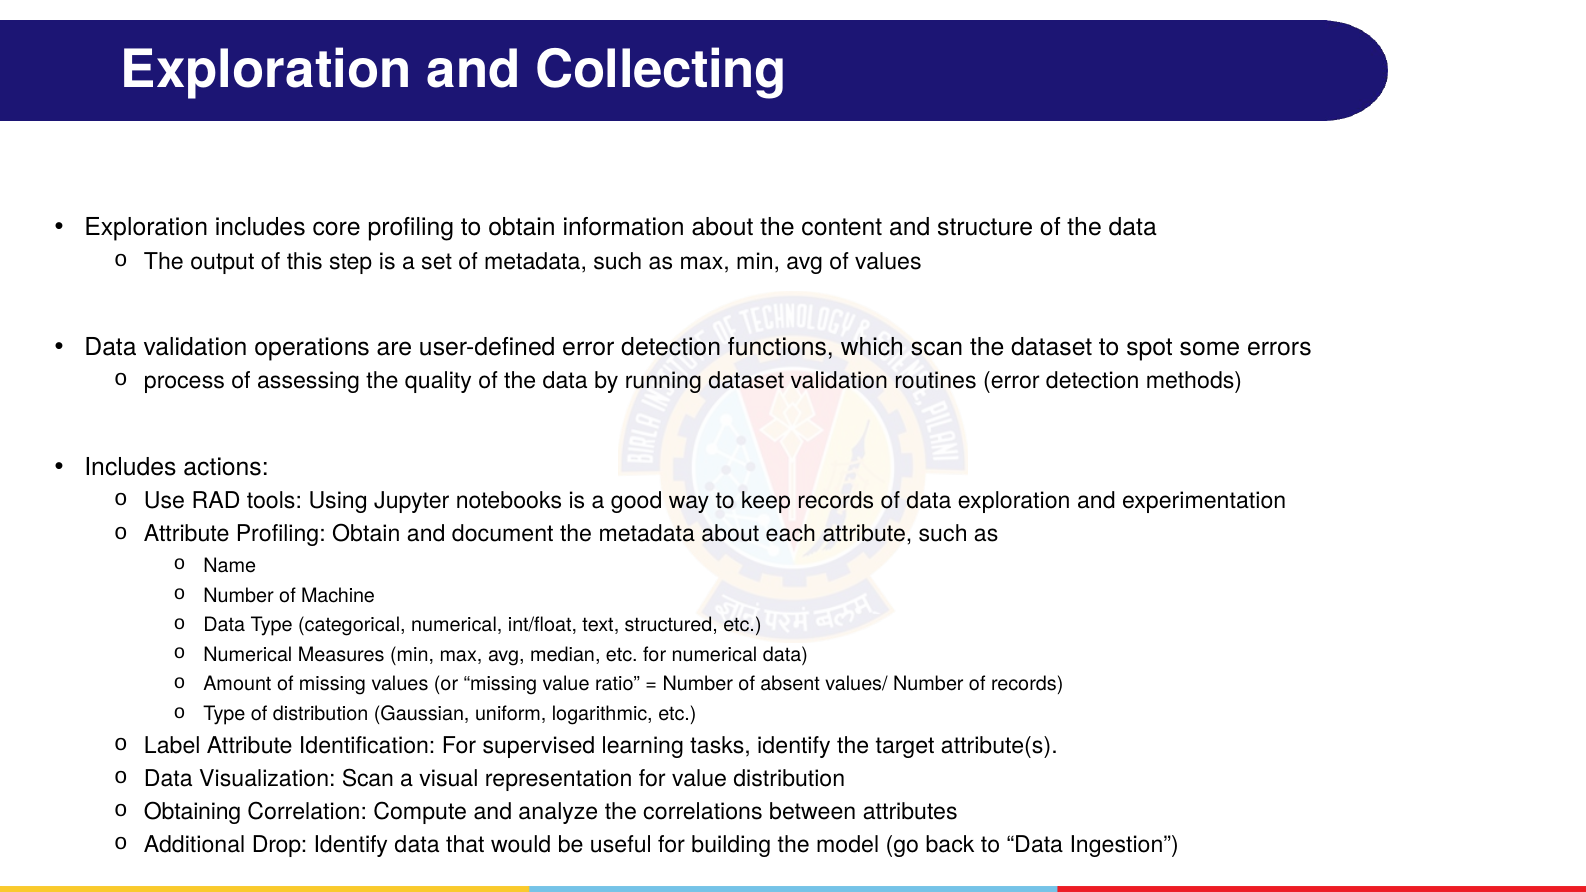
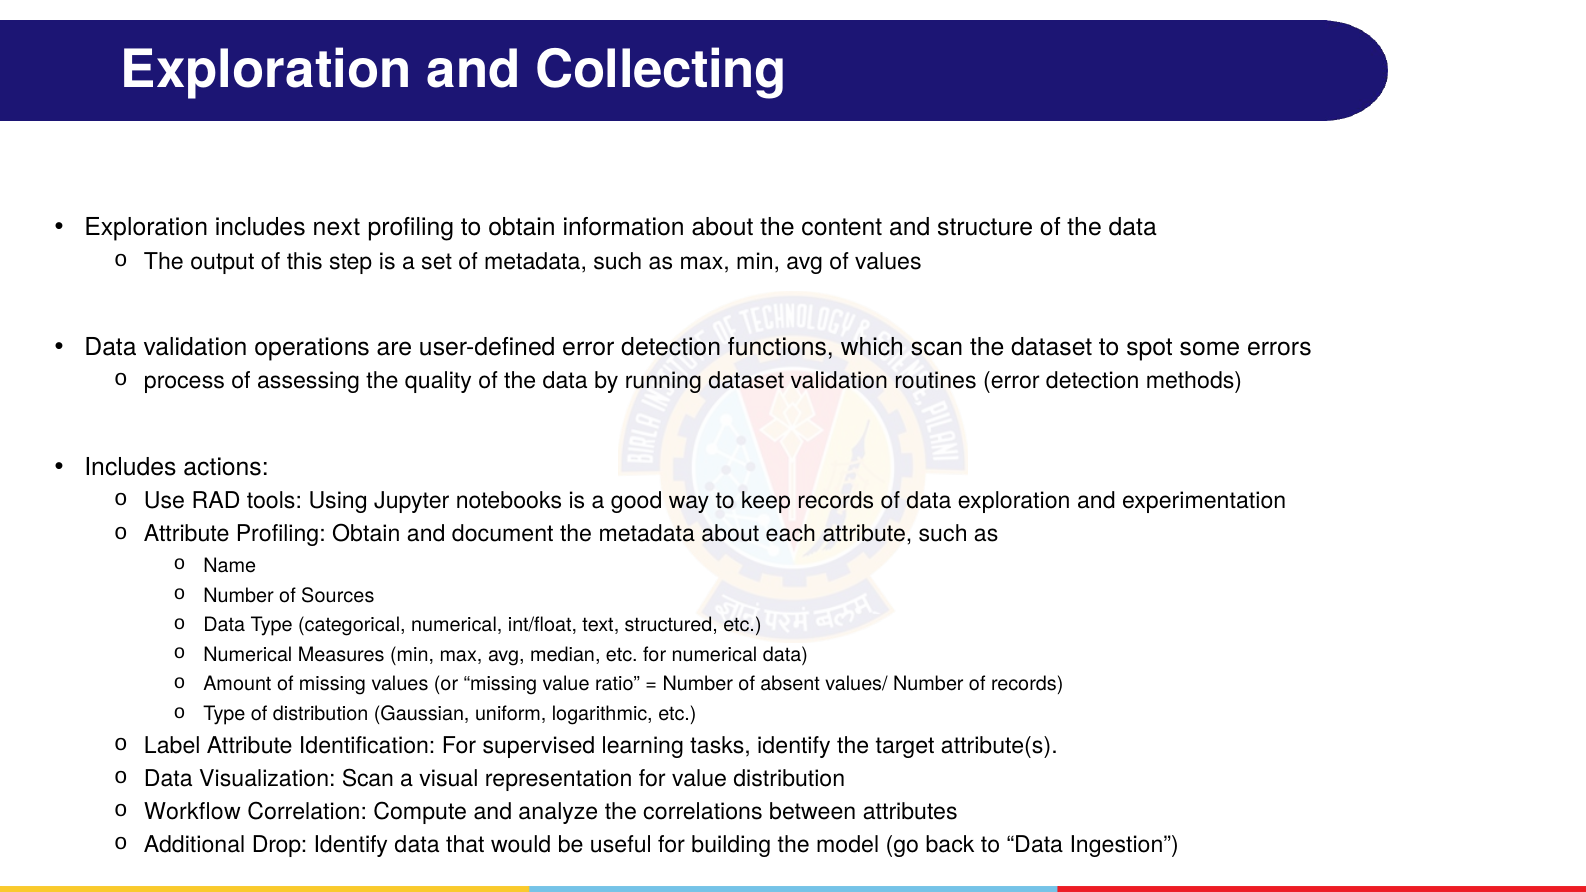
core: core -> next (336, 227)
Machine: Machine -> Sources (338, 596)
Obtaining: Obtaining -> Workflow (192, 812)
